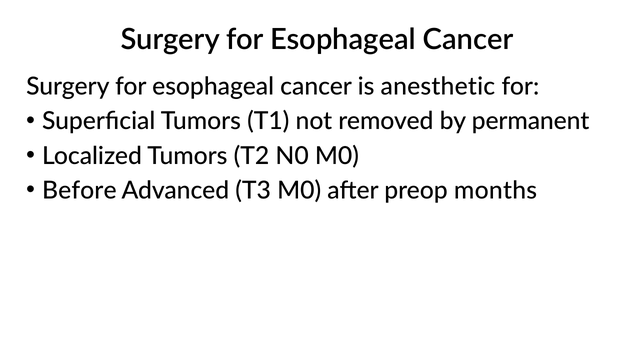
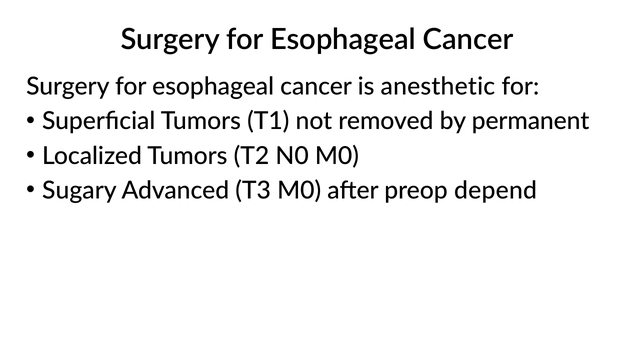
Before: Before -> Sugary (79, 191)
months: months -> depend (496, 191)
